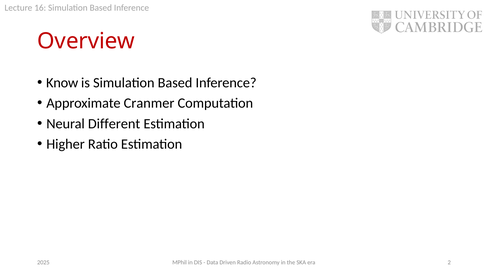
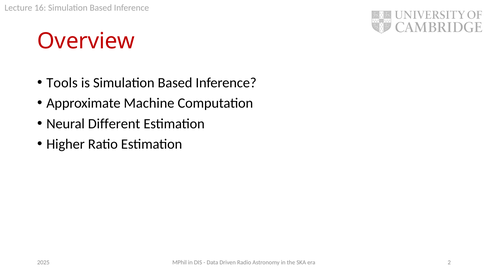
Know: Know -> Tools (62, 83)
Cranmer: Cranmer -> Machine (149, 103)
